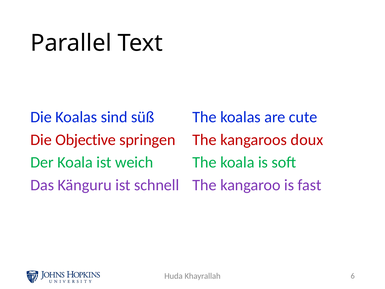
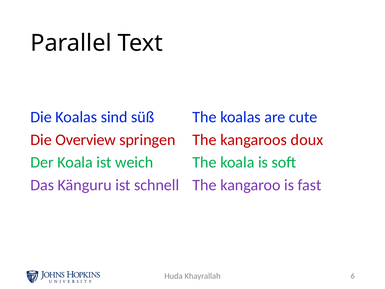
Objective: Objective -> Overview (86, 140)
